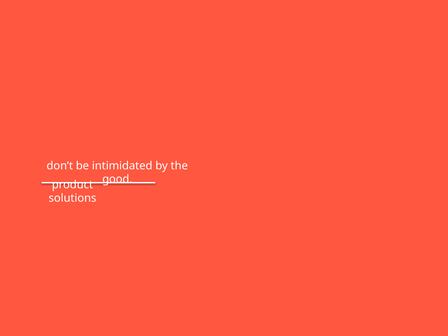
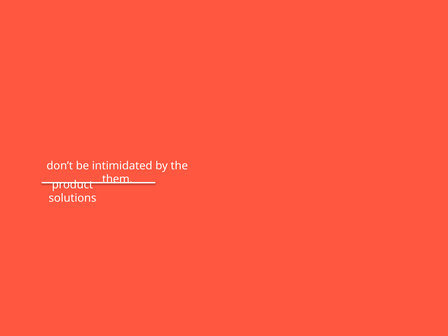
good: good -> them (117, 179)
